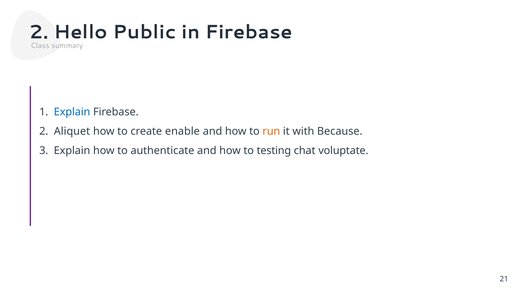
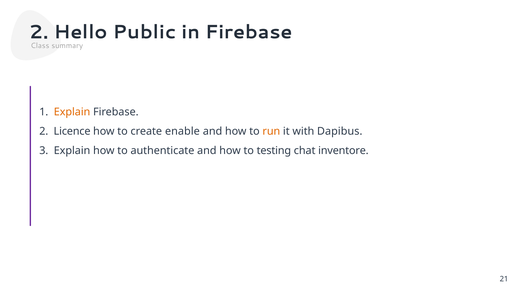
Explain colour: blue -> orange (72, 112)
Aliquet: Aliquet -> Licence (72, 132)
Because: Because -> Dapibus (340, 132)
voluptate: voluptate -> inventore (343, 151)
